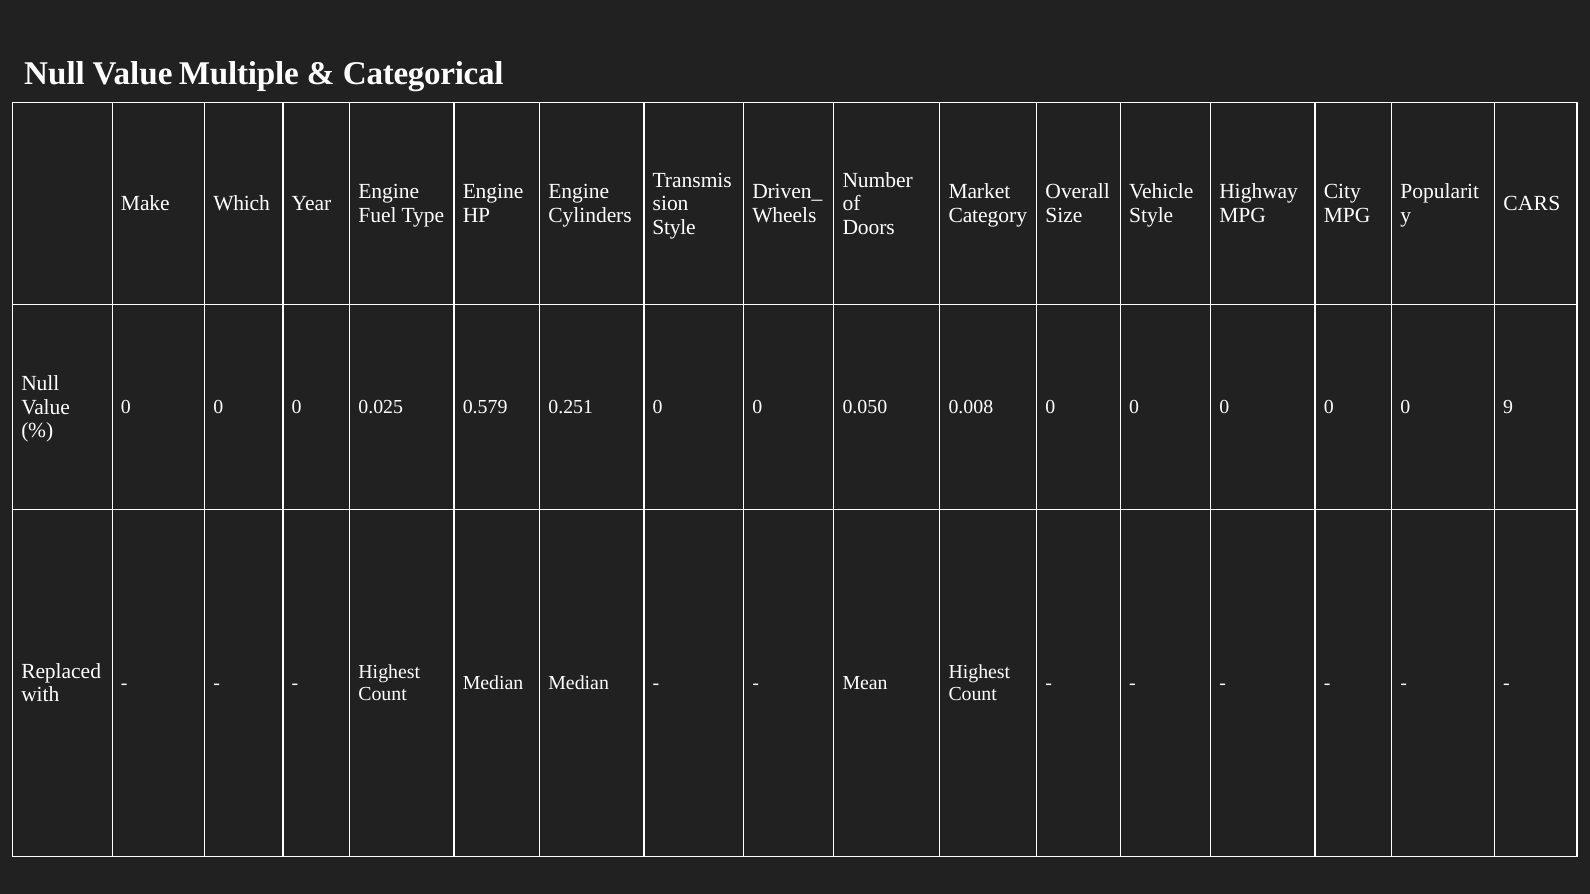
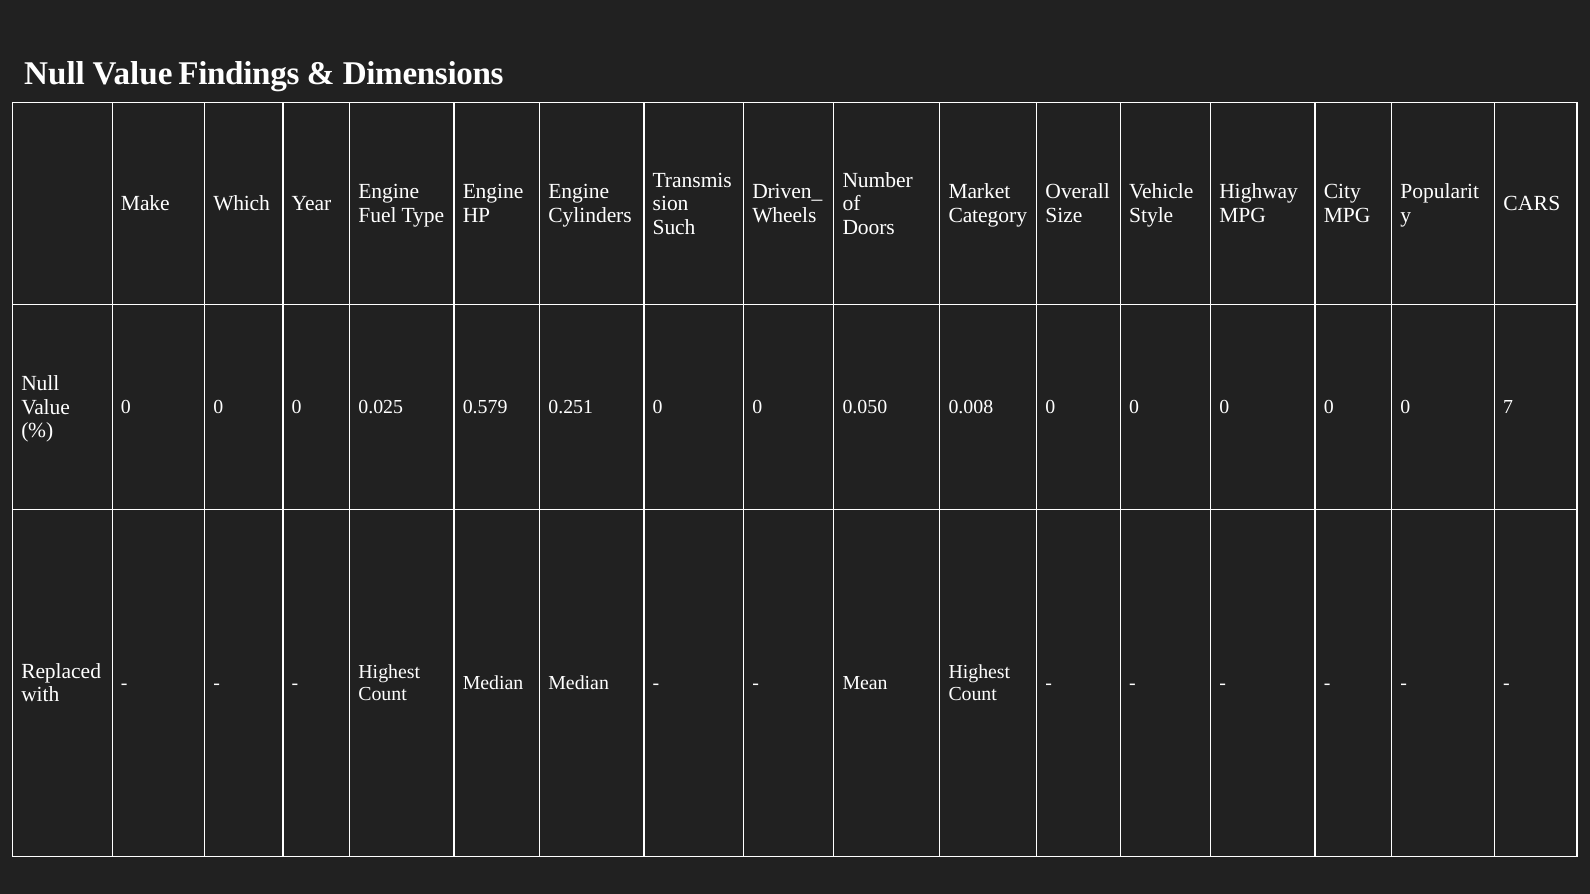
Multiple: Multiple -> Findings (239, 73)
Categorical: Categorical -> Dimensions (423, 73)
Style: Style -> Such (674, 227)
9: 9 -> 7 (1508, 407)
